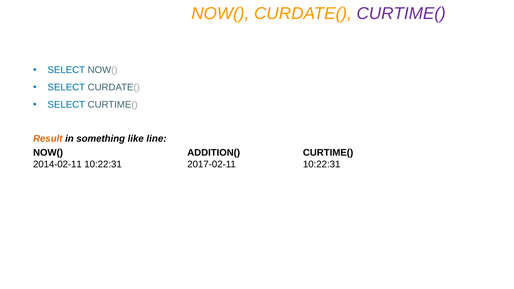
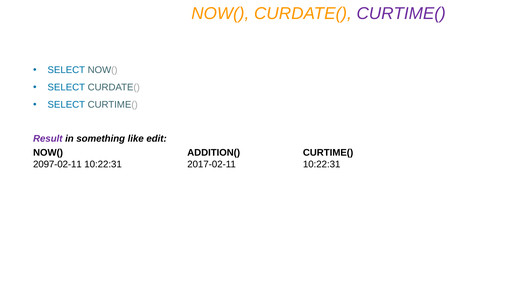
Result colour: orange -> purple (48, 139)
line: line -> edit (157, 139)
2014-02-11: 2014-02-11 -> 2097-02-11 (57, 164)
